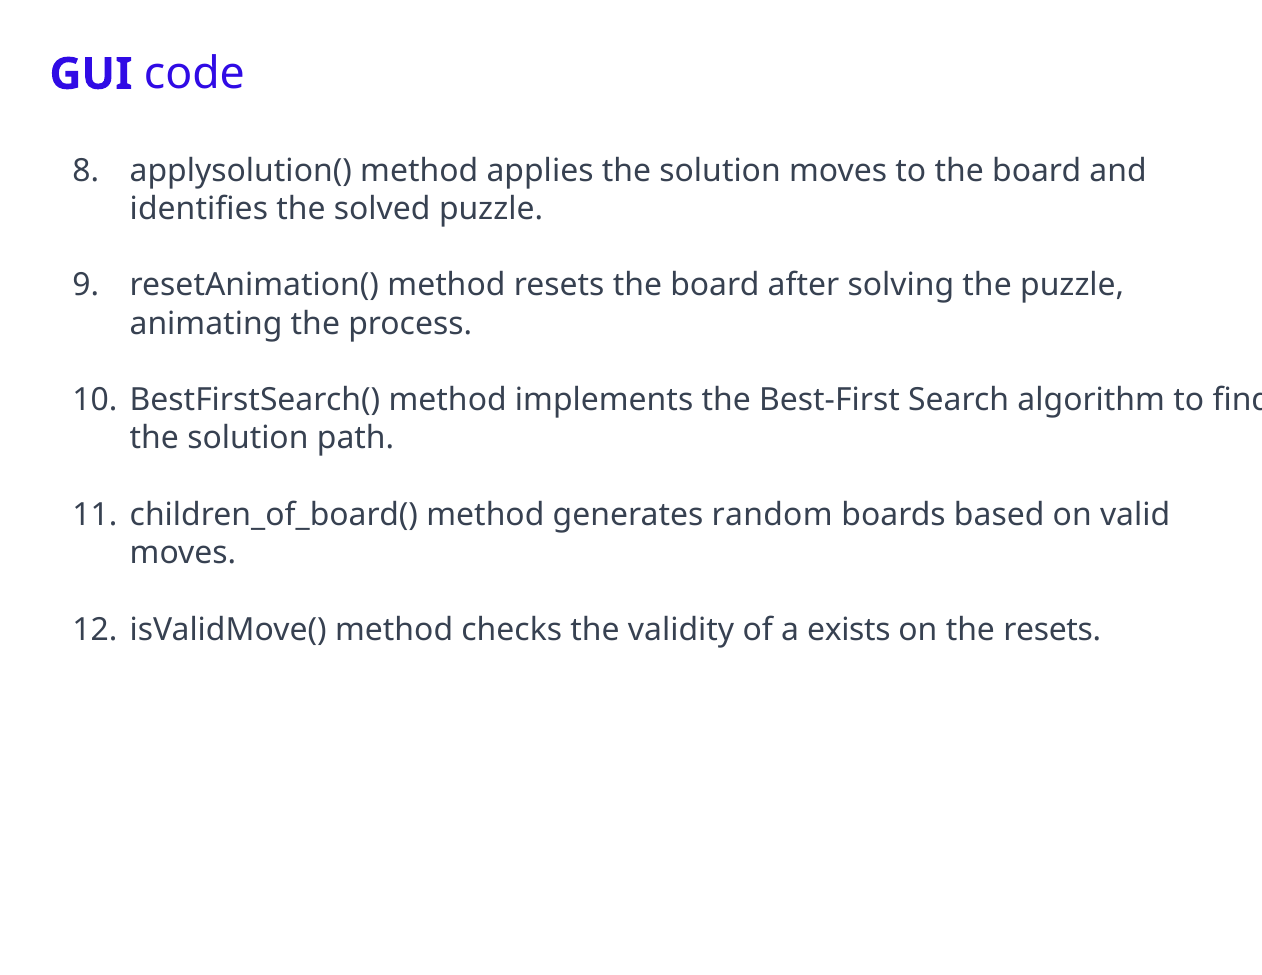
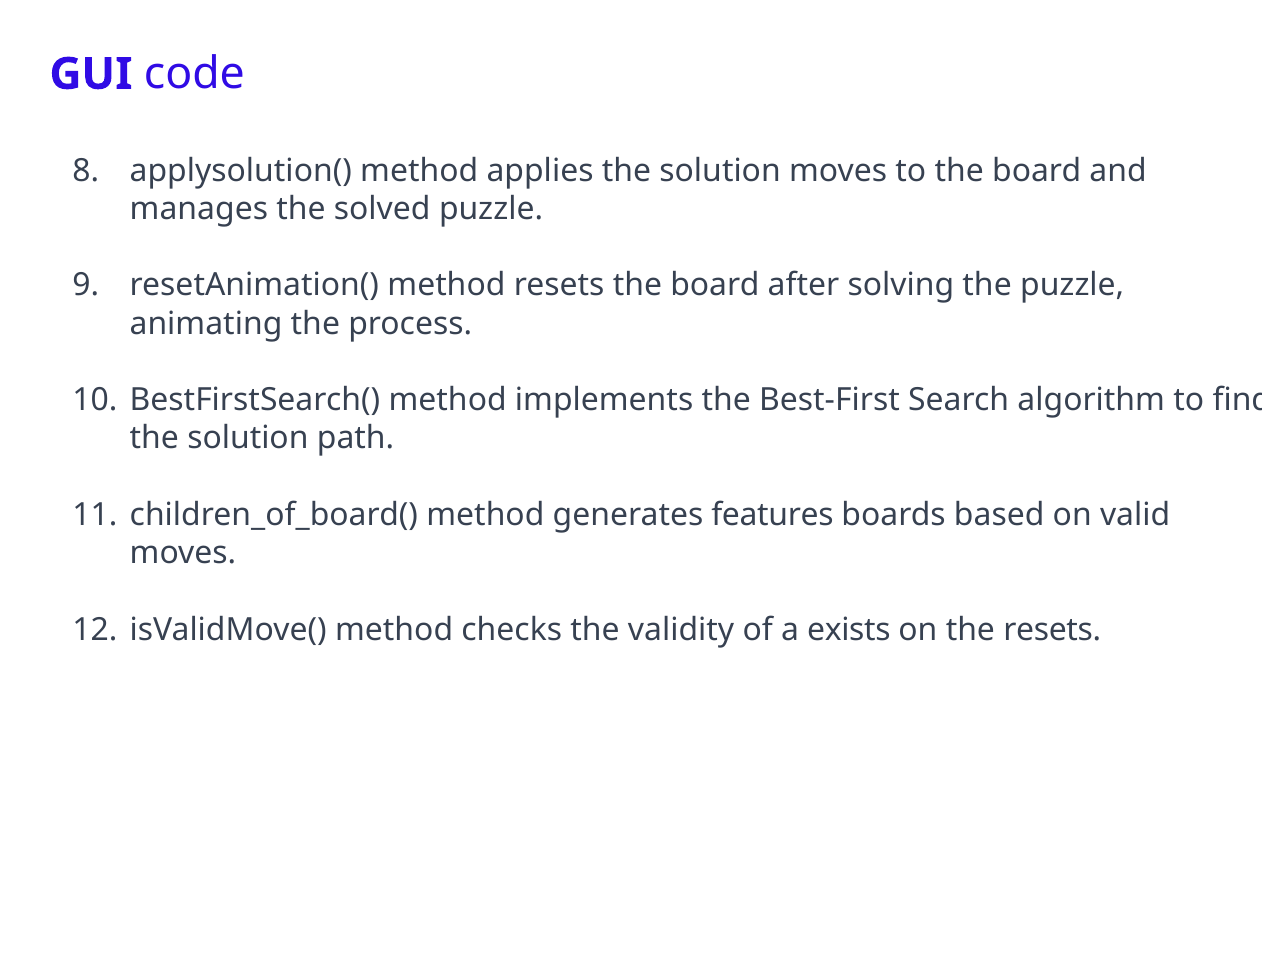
identifies: identifies -> manages (199, 209)
random: random -> features (772, 515)
